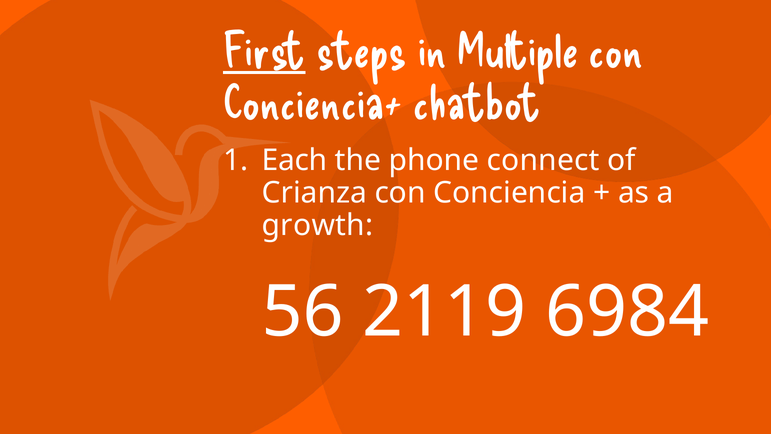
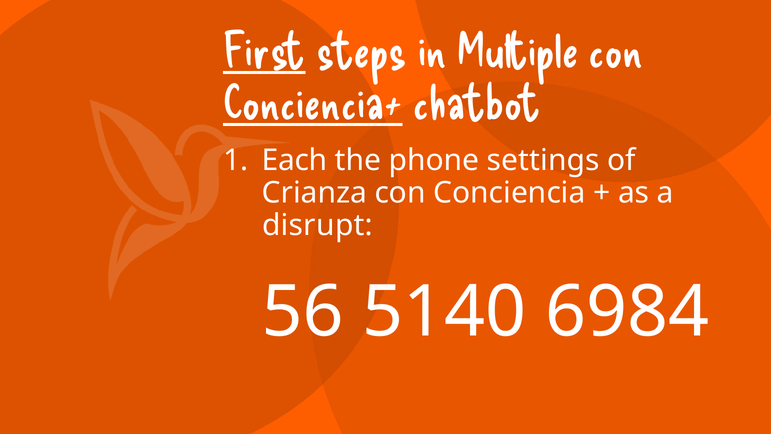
Conciencia+ underline: none -> present (313, 104)
connect: connect -> settings (543, 160)
growth: growth -> disrupt (317, 225)
2119: 2119 -> 5140 (444, 312)
